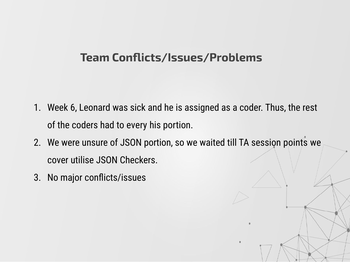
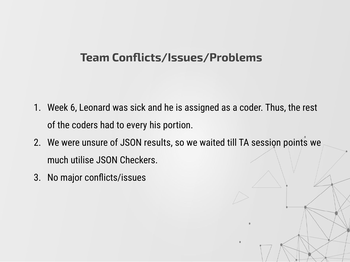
JSON portion: portion -> results (158, 143)
cover: cover -> much (58, 160)
